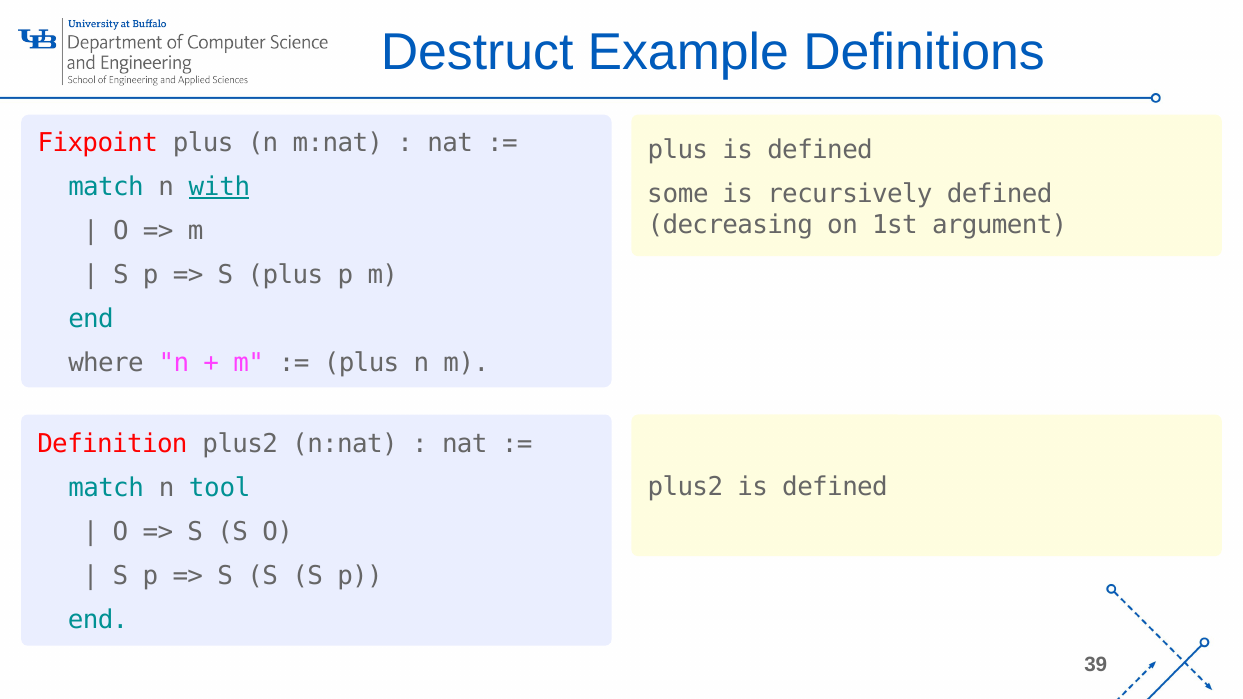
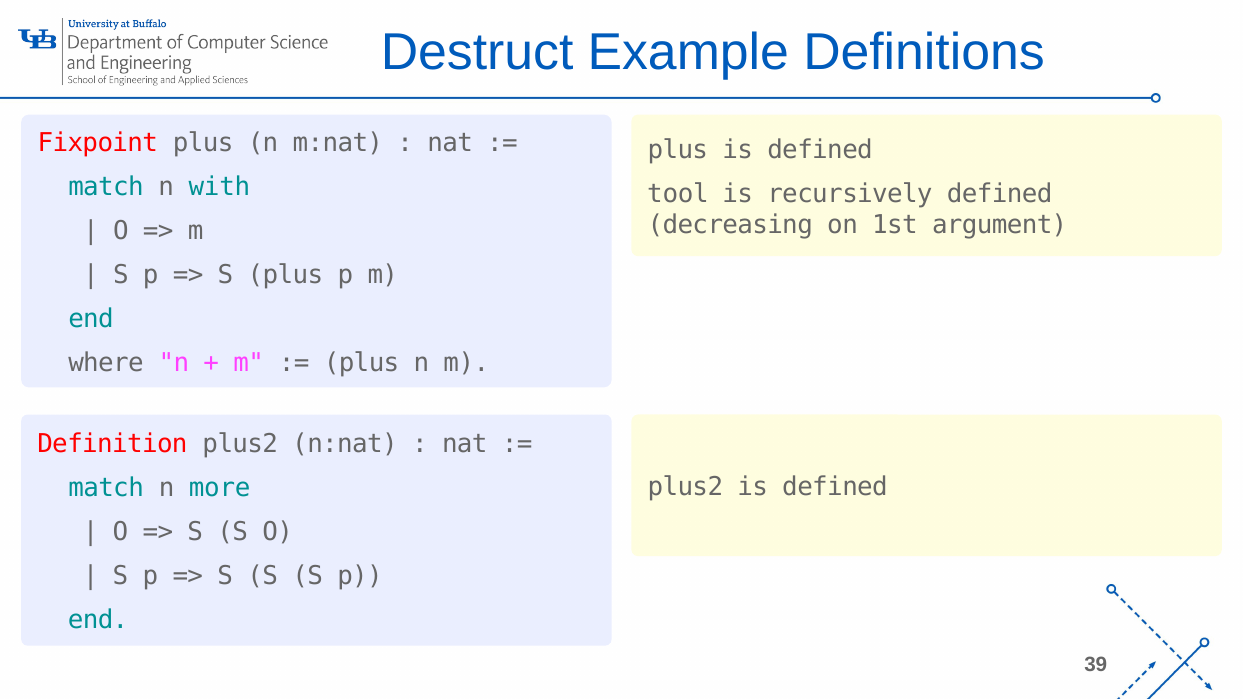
with underline: present -> none (219, 187)
some: some -> tool (678, 194)
tool: tool -> more (220, 488)
